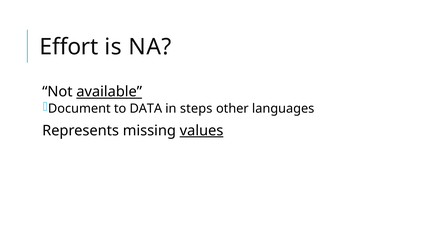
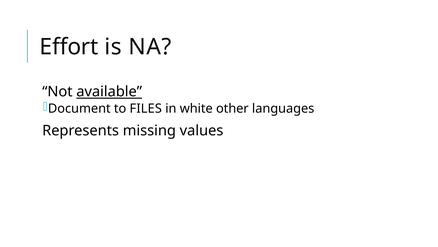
DATA: DATA -> FILES (146, 108)
steps: steps -> white (196, 108)
values underline: present -> none (202, 130)
